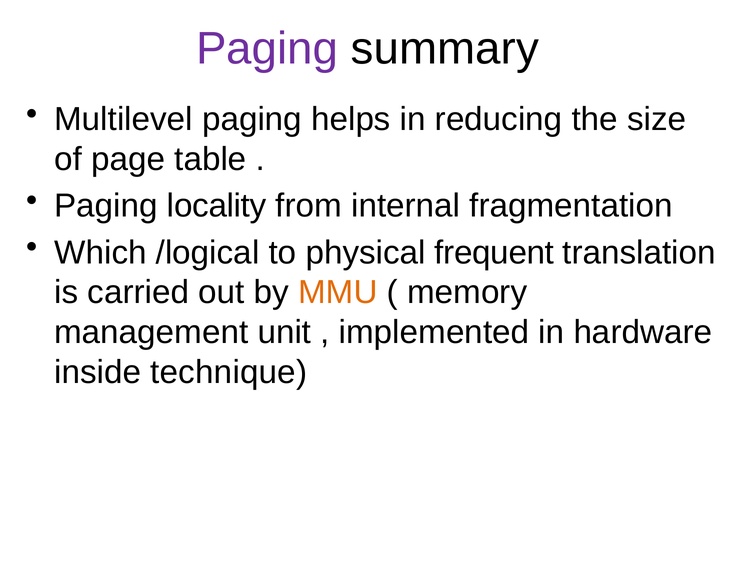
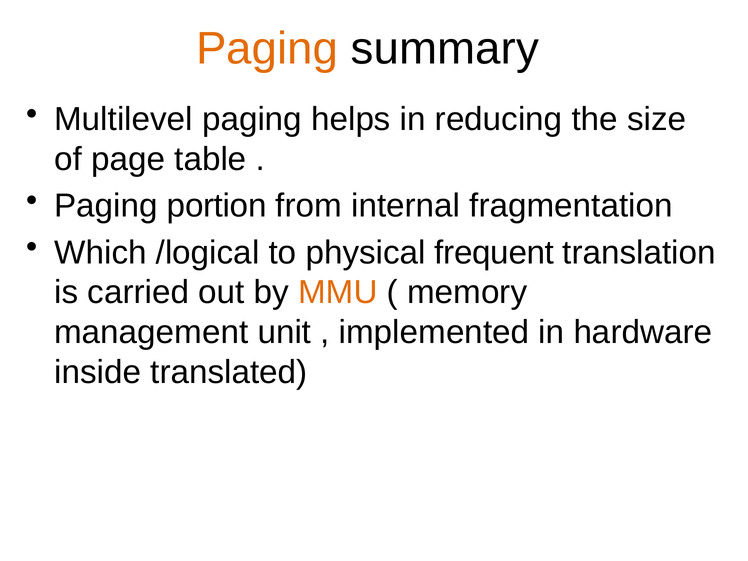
Paging colour: purple -> orange (267, 49)
locality: locality -> portion (217, 206)
technique: technique -> translated (229, 372)
